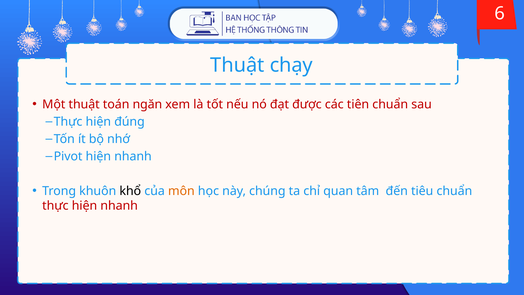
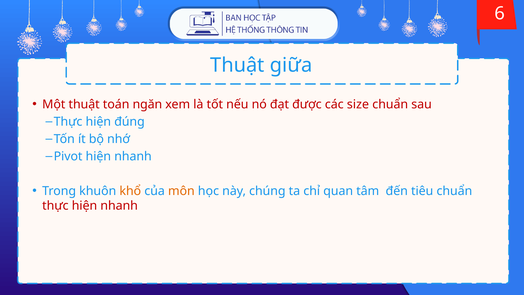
chạy: chạy -> giữa (291, 65)
tiên: tiên -> size (358, 104)
khổ colour: black -> orange (130, 191)
